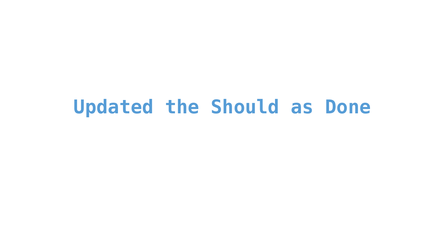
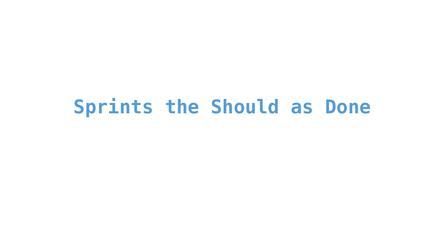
Updated: Updated -> Sprints (114, 107)
